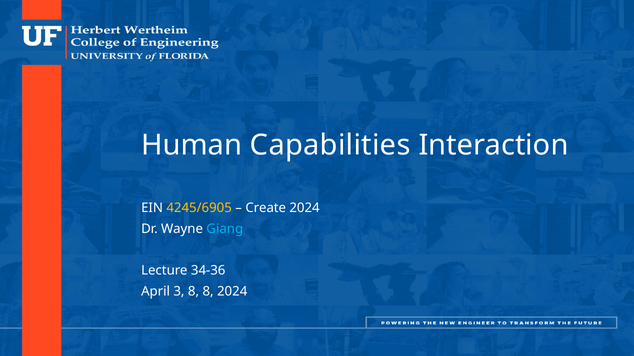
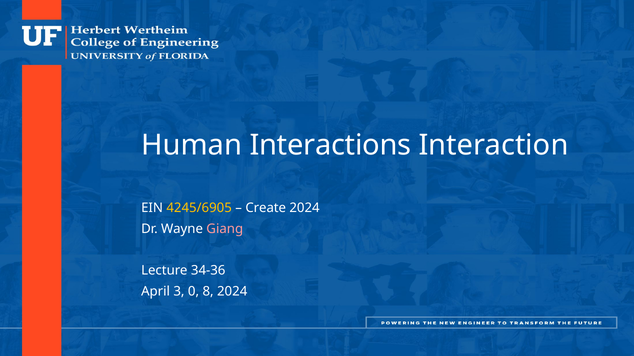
Capabilities: Capabilities -> Interactions (330, 146)
Giang colour: light blue -> pink (225, 229)
3 8: 8 -> 0 (194, 292)
